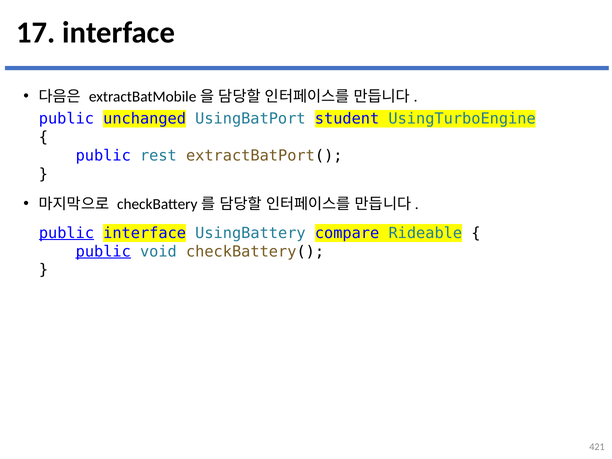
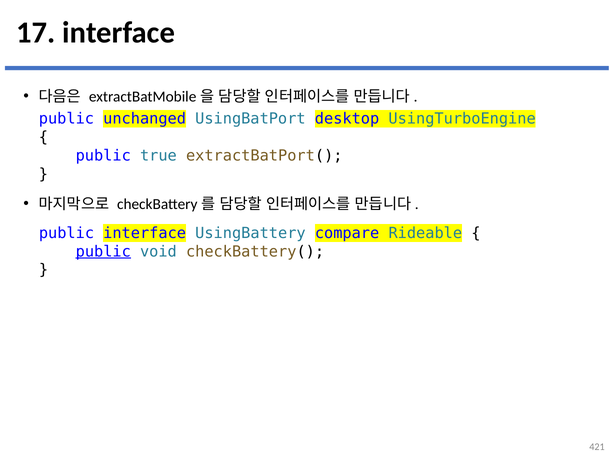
student: student -> desktop (347, 119)
rest: rest -> true (158, 156)
public underline: present -> none (66, 233)
